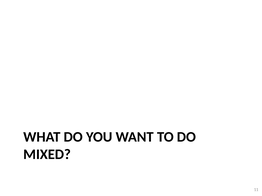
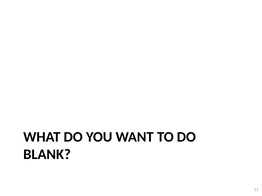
MIXED: MIXED -> BLANK (47, 155)
